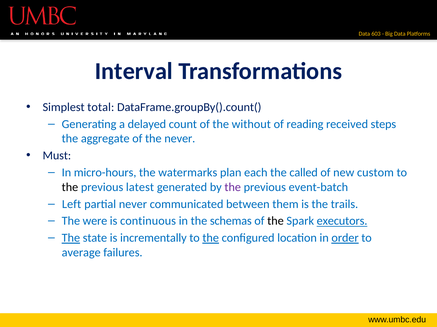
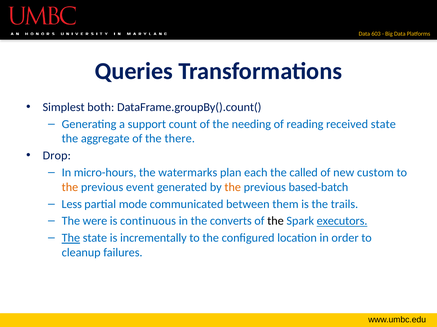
Interval: Interval -> Queries (134, 71)
total: total -> both (101, 107)
delayed: delayed -> support (147, 124)
without: without -> needing (251, 124)
received steps: steps -> state (383, 124)
the never: never -> there (180, 139)
Must: Must -> Drop (57, 156)
the colour: black -> orange (70, 187)
latest: latest -> event (140, 187)
the colour: purple -> orange (233, 187)
event-batch: event-batch -> based-batch (318, 187)
Left: Left -> Less (72, 204)
partial never: never -> mode (133, 204)
schemas: schemas -> converts (231, 221)
the underline: present -> none (211, 238)
order underline: present -> none (345, 238)
average: average -> cleanup (81, 253)
